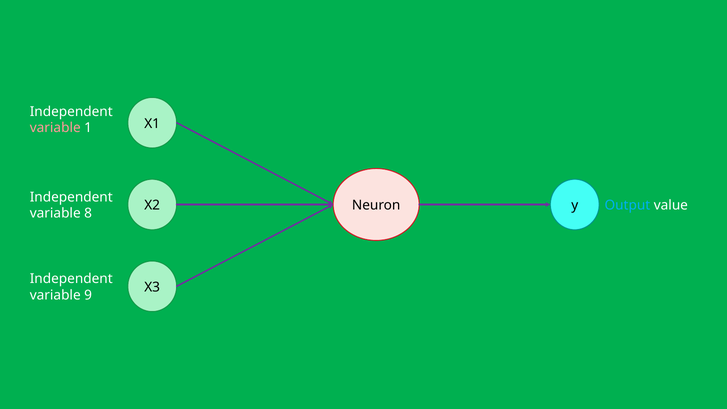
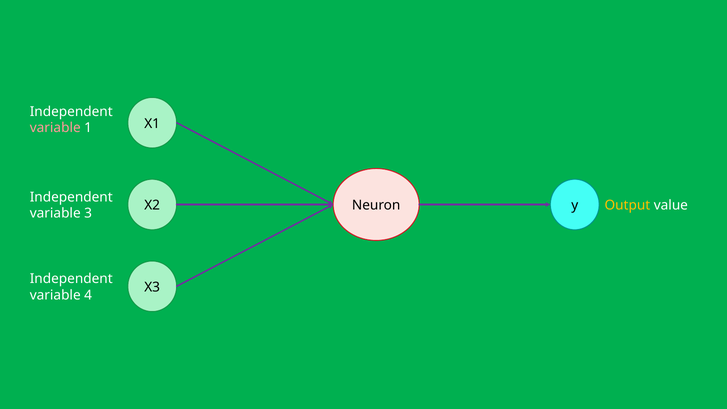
Output colour: light blue -> yellow (627, 205)
8: 8 -> 3 (88, 213)
9: 9 -> 4 (88, 295)
